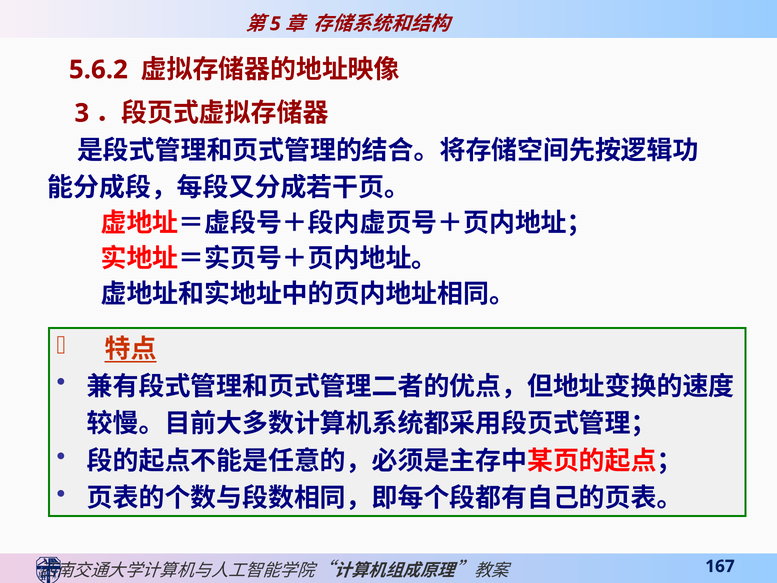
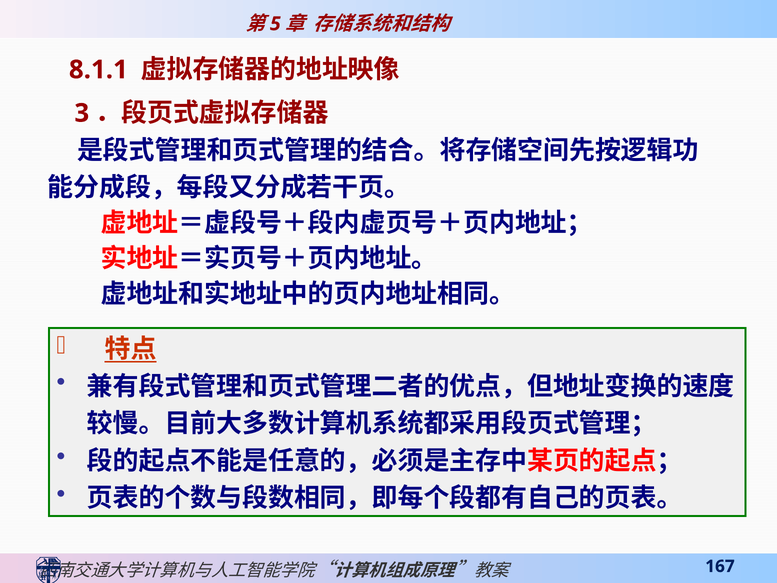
5.6.2: 5.6.2 -> 8.1.1 (98, 70)
